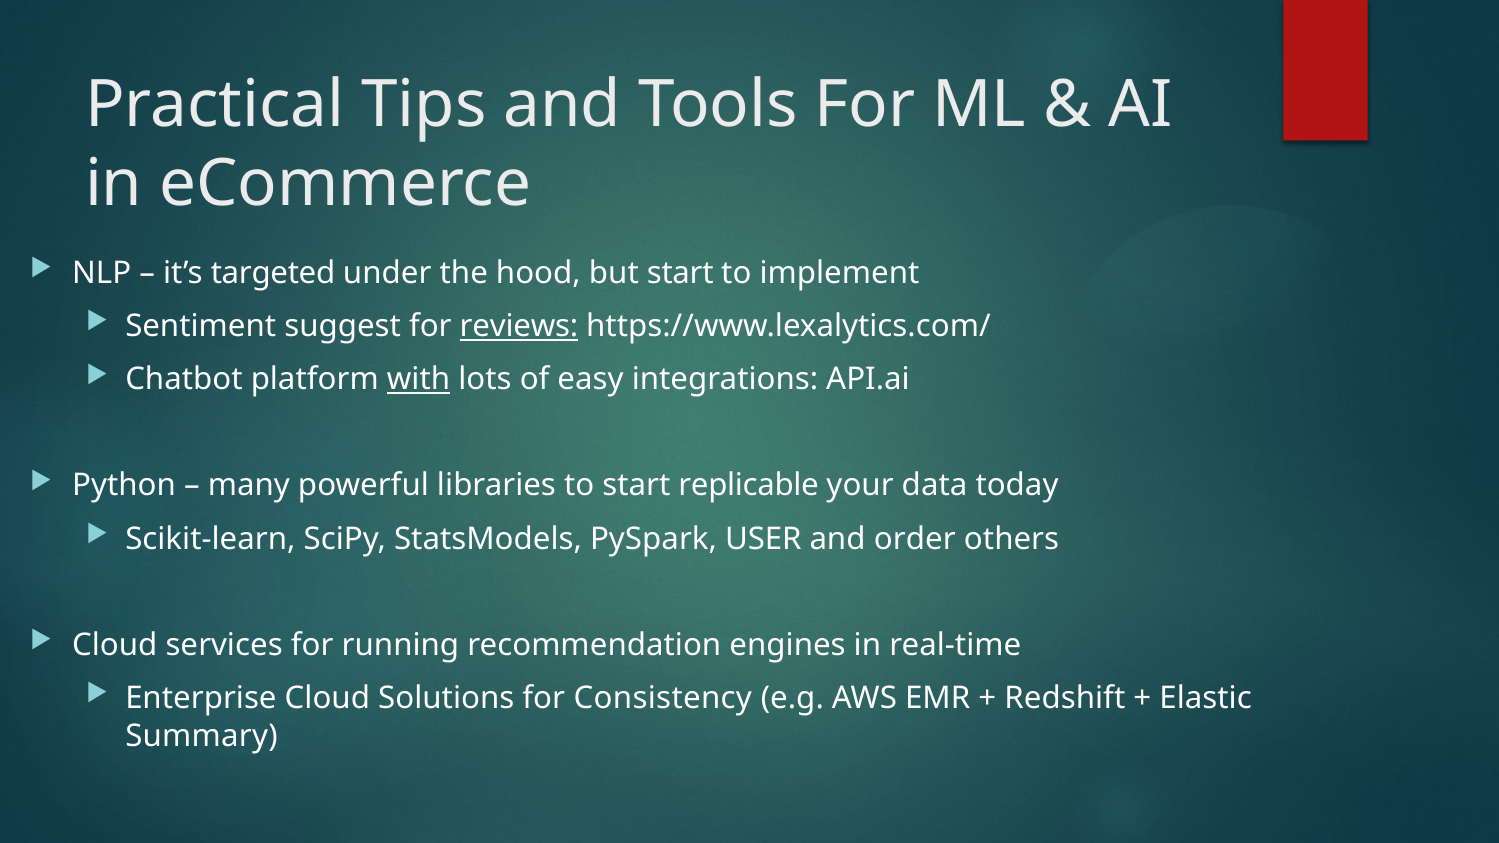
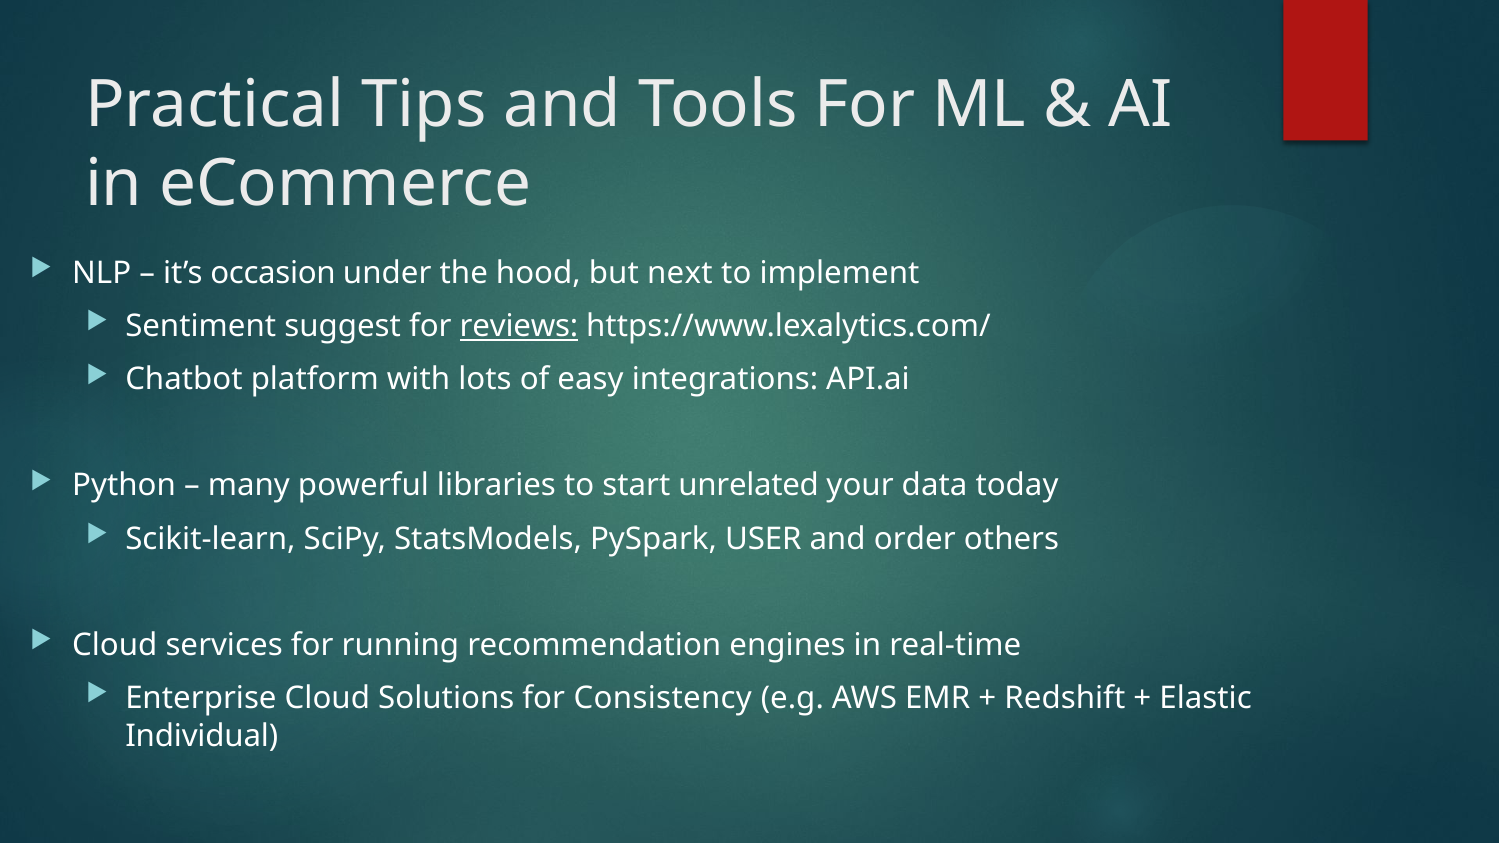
targeted: targeted -> occasion (273, 273)
but start: start -> next (680, 273)
with underline: present -> none (418, 379)
replicable: replicable -> unrelated (749, 486)
Summary: Summary -> Individual (202, 736)
